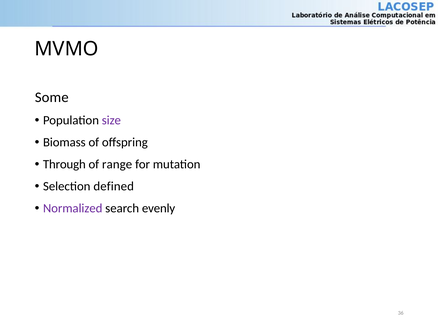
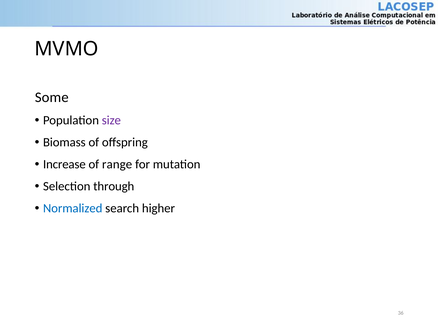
Through: Through -> Increase (64, 165)
defined: defined -> through (114, 187)
Normalized colour: purple -> blue (73, 209)
evenly: evenly -> higher (158, 209)
